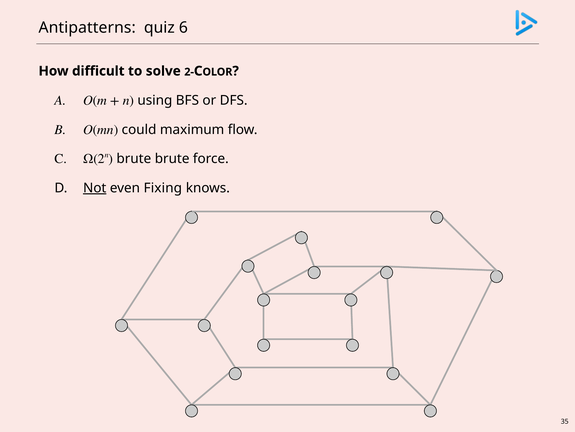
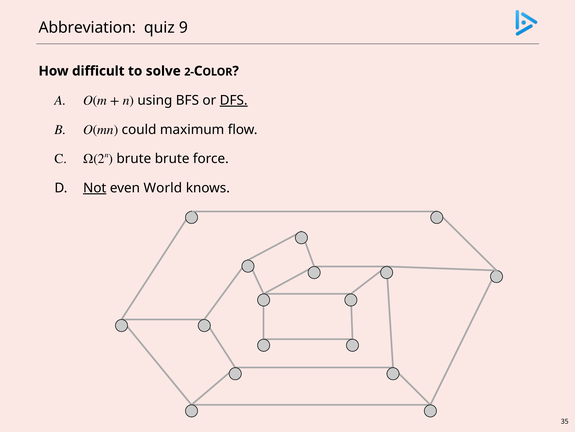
Antipatterns: Antipatterns -> Abbreviation (87, 28)
6: 6 -> 9 (183, 28)
DFS underline: none -> present (234, 100)
Fixing: Fixing -> World (163, 188)
